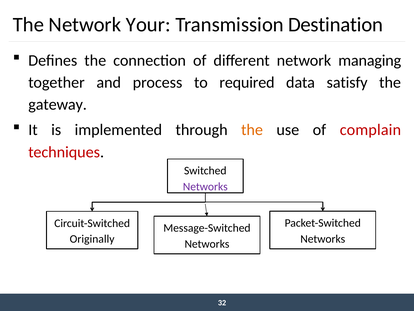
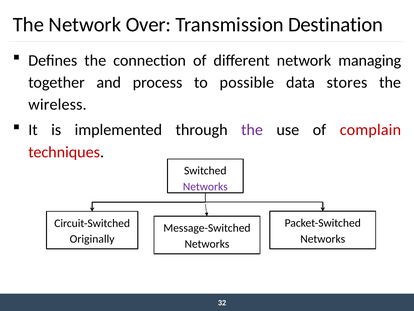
Your: Your -> Over (148, 25)
required: required -> possible (247, 82)
satisfy: satisfy -> stores (347, 82)
gateway: gateway -> wireless (57, 104)
the colour: orange -> purple (252, 130)
